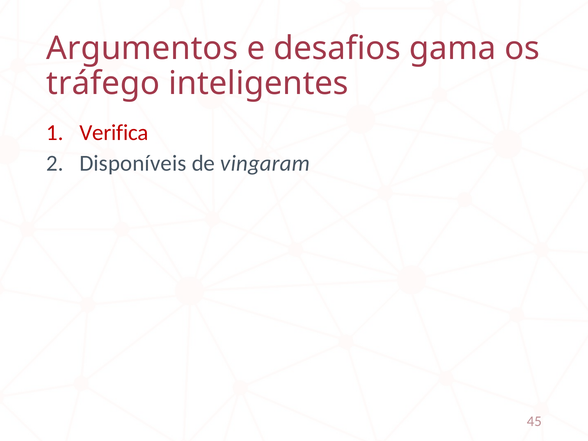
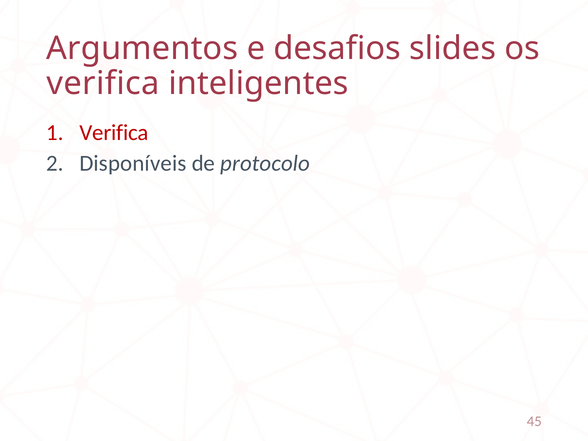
gama: gama -> slides (453, 48)
tráfego: tráfego -> verifica (103, 84)
vingaram: vingaram -> protocolo (265, 163)
